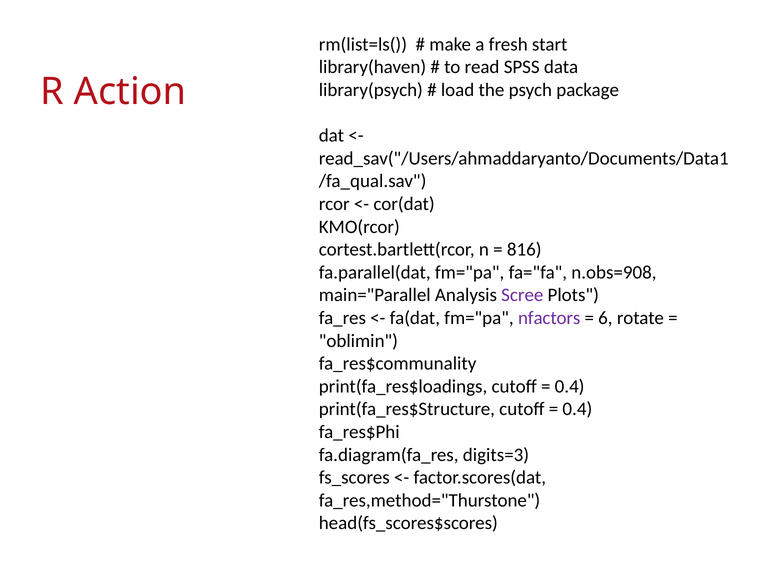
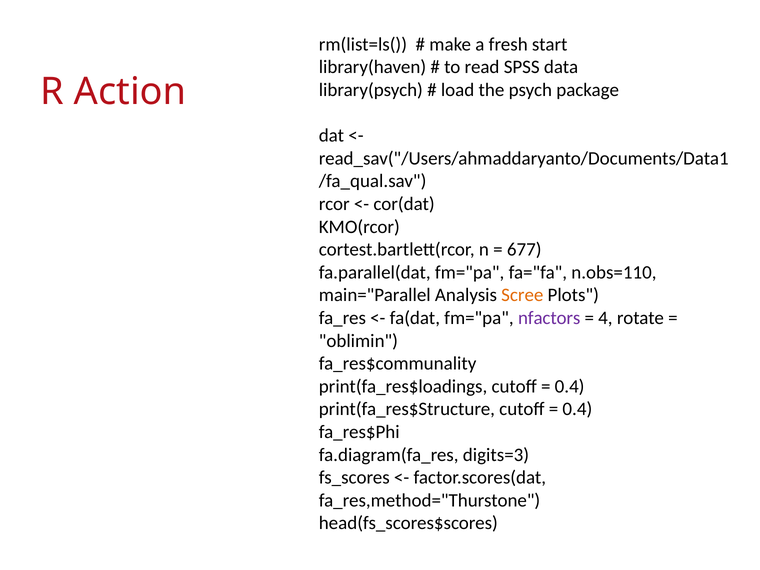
816: 816 -> 677 (524, 250)
n.obs=908: n.obs=908 -> n.obs=110 (614, 272)
Scree colour: purple -> orange (522, 295)
6: 6 -> 4 (605, 318)
